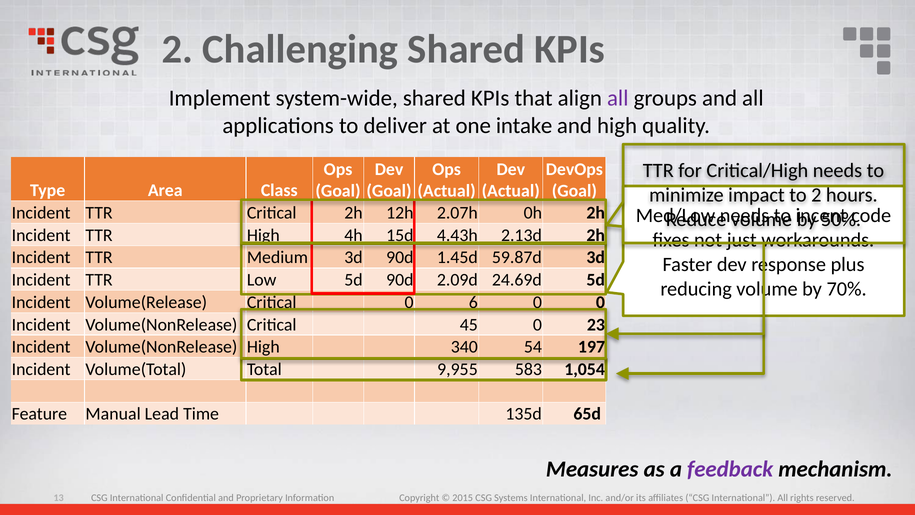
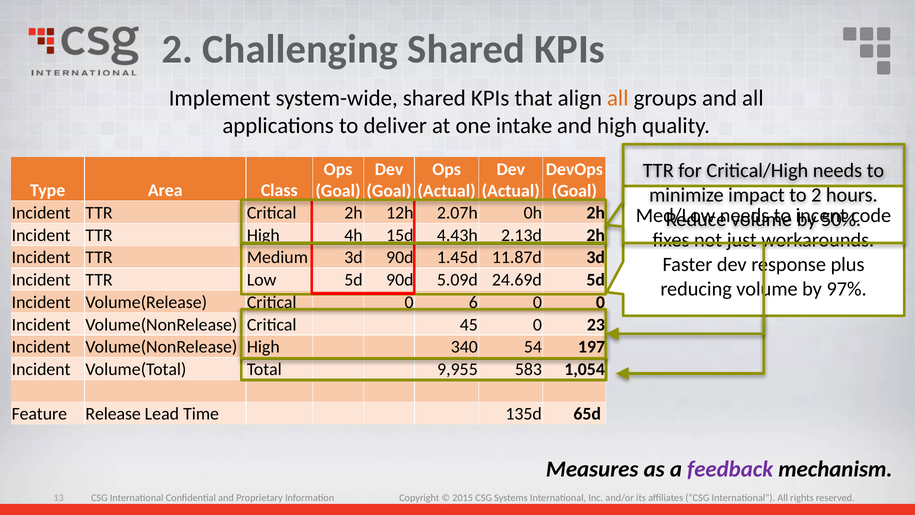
all colour: purple -> orange (618, 98)
59.87d: 59.87d -> 11.87d (517, 257)
2.09d: 2.09d -> 5.09d (457, 280)
70%: 70% -> 97% (847, 289)
Manual: Manual -> Release (113, 414)
